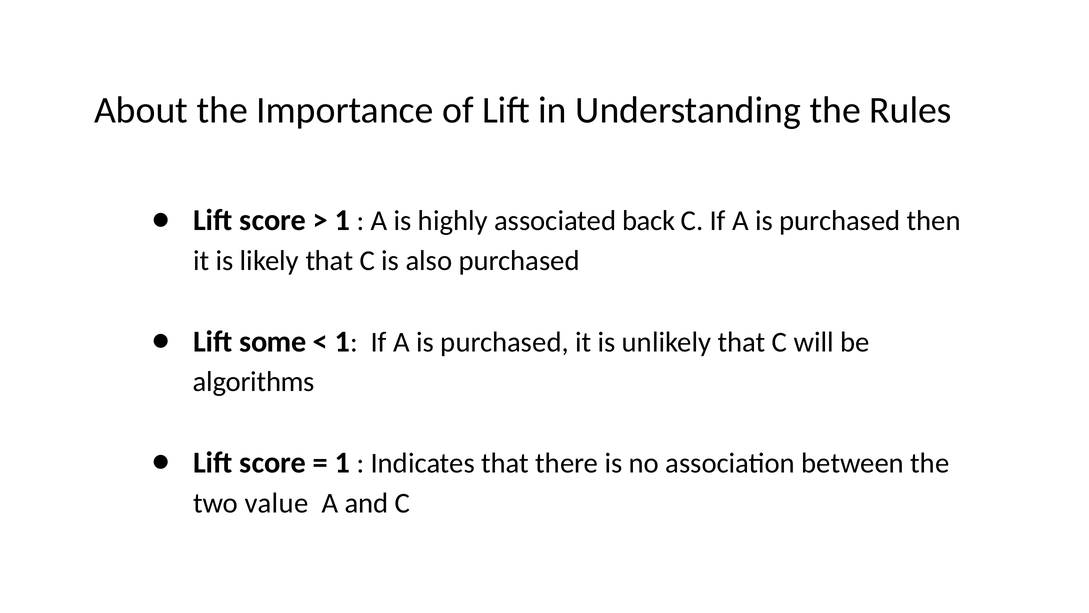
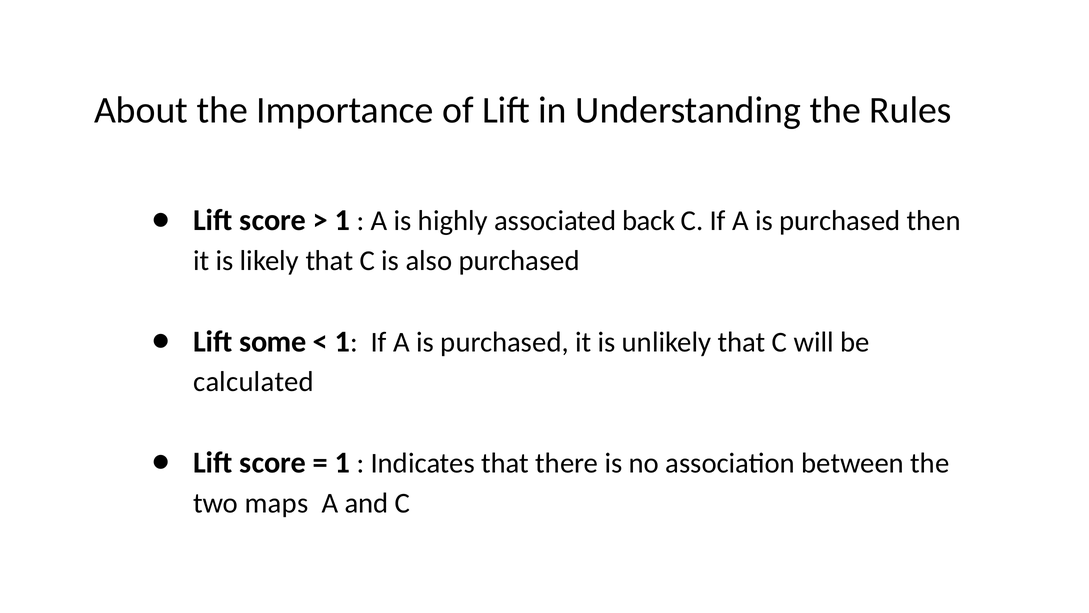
algorithms: algorithms -> calculated (254, 382)
value: value -> maps (276, 503)
